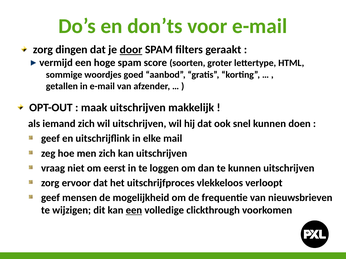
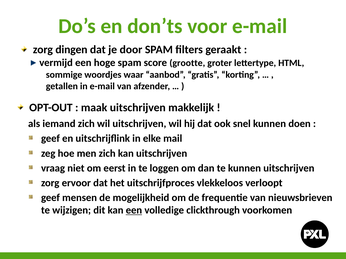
door underline: present -> none (131, 50)
soorten: soorten -> grootte (187, 63)
goed: goed -> waar (134, 75)
